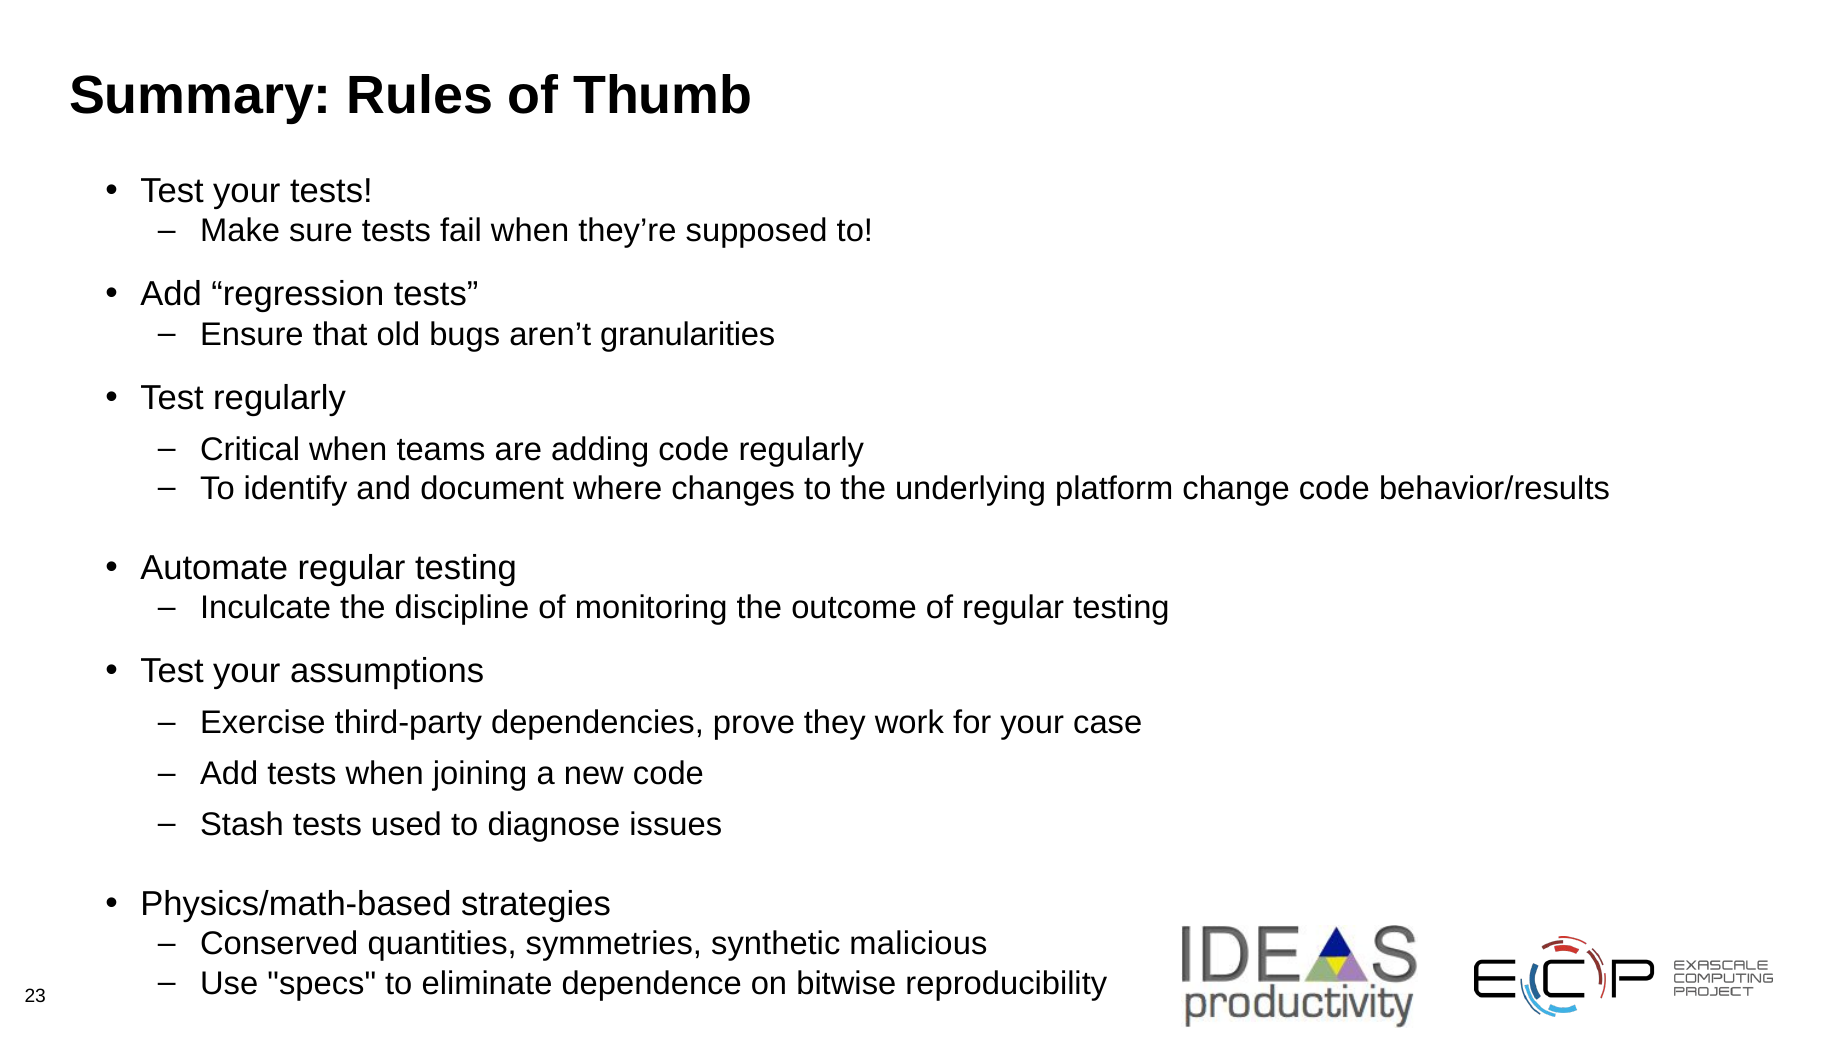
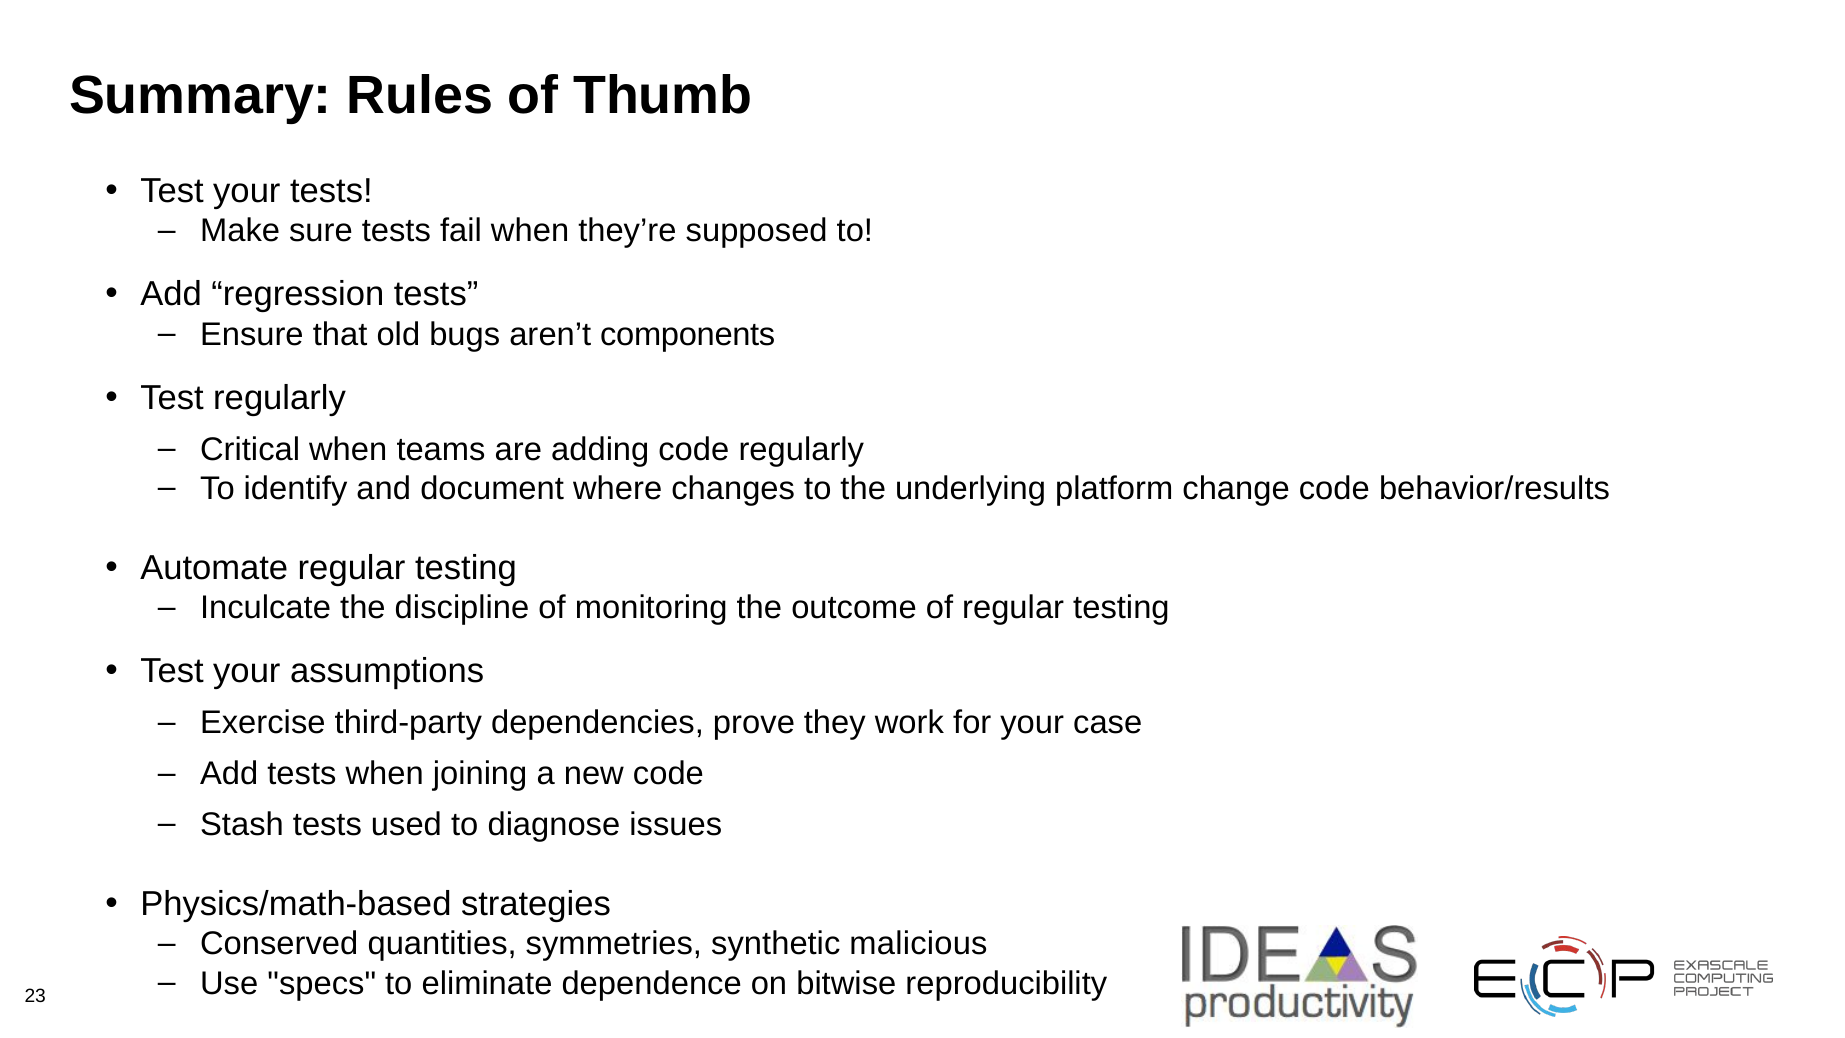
granularities: granularities -> components (688, 334)
